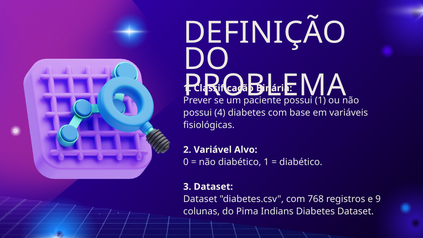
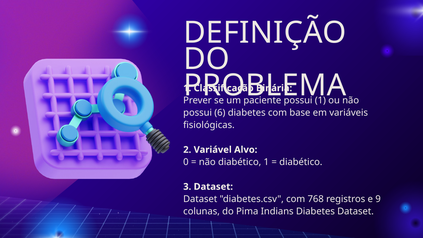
4: 4 -> 6 (220, 113)
